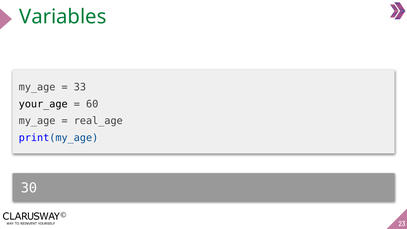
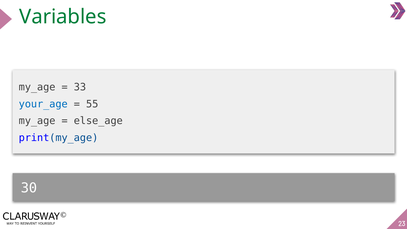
your_age colour: black -> blue (43, 104)
60: 60 -> 55 (92, 104)
real_age: real_age -> else_age (98, 121)
